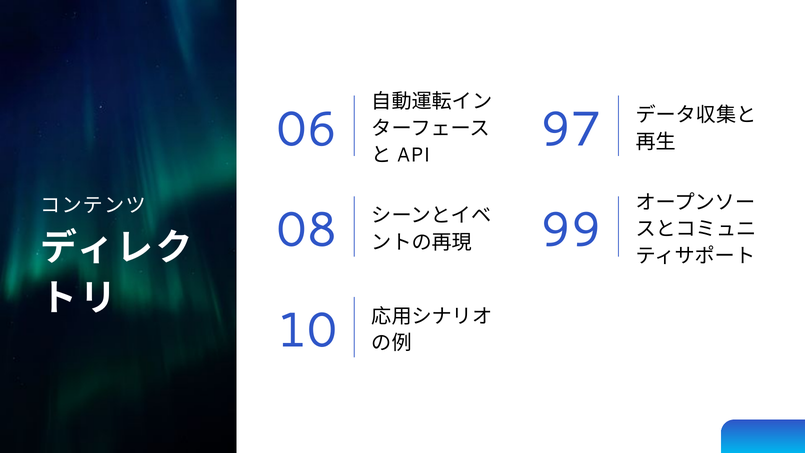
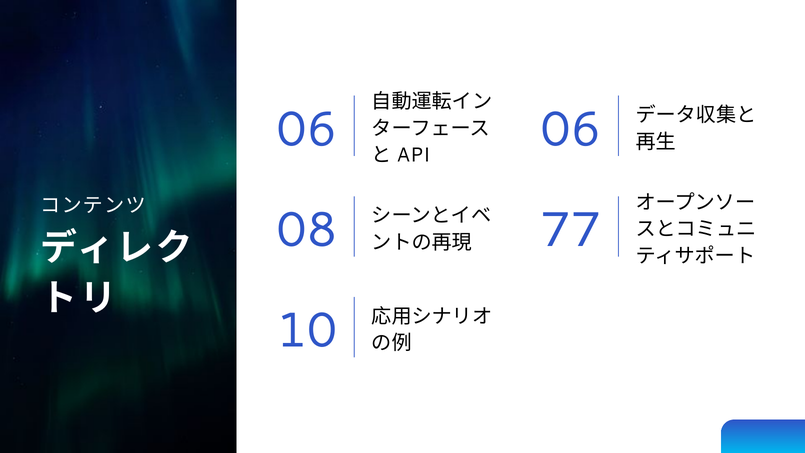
97: 97 -> 06 (571, 129)
99: 99 -> 77 (571, 230)
